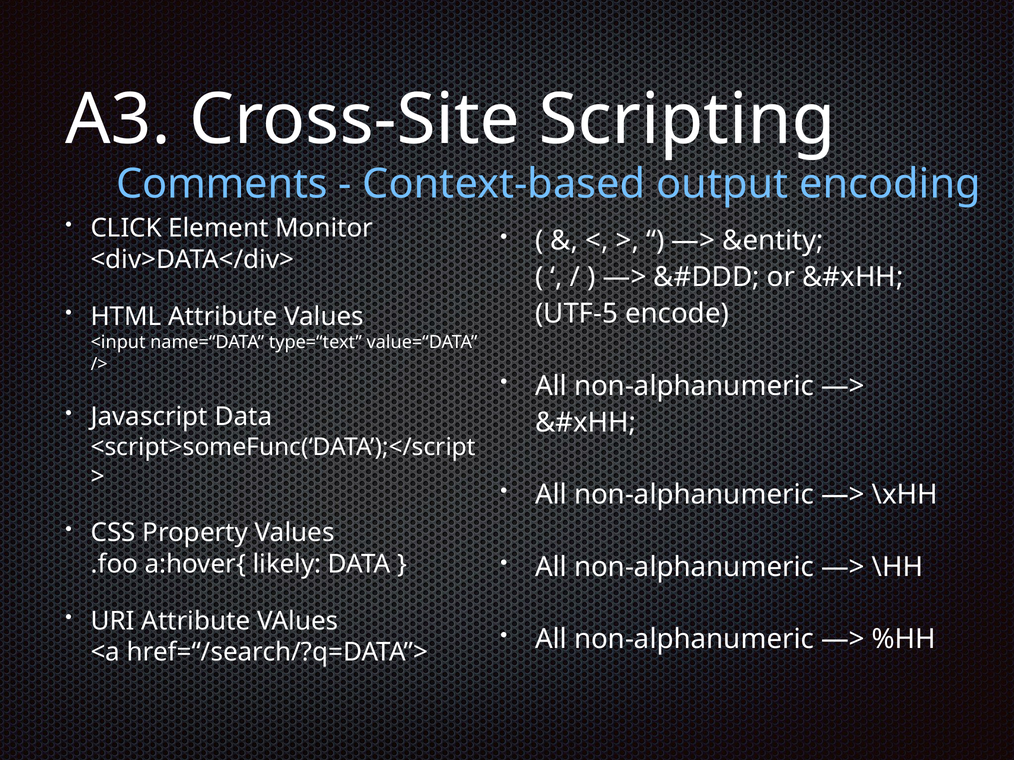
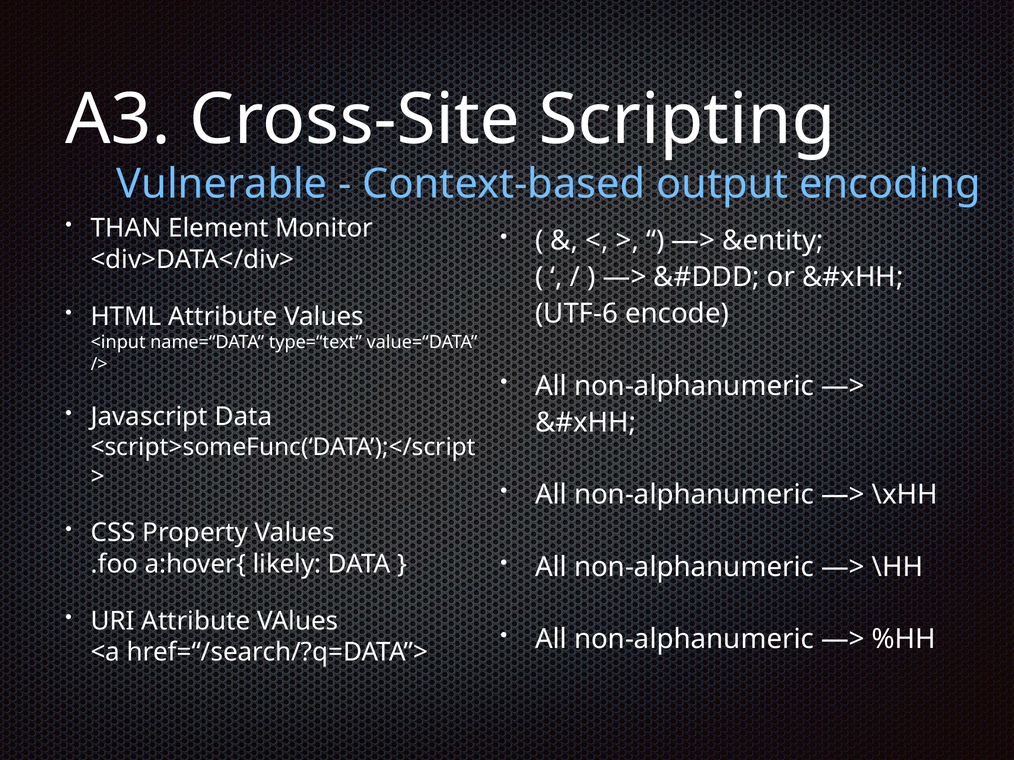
Comments: Comments -> Vulnerable (222, 184)
CLICK: CLICK -> THAN (126, 228)
UTF-5: UTF-5 -> UTF-6 (577, 314)
